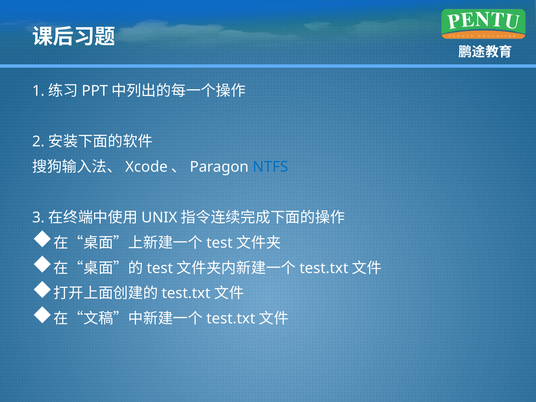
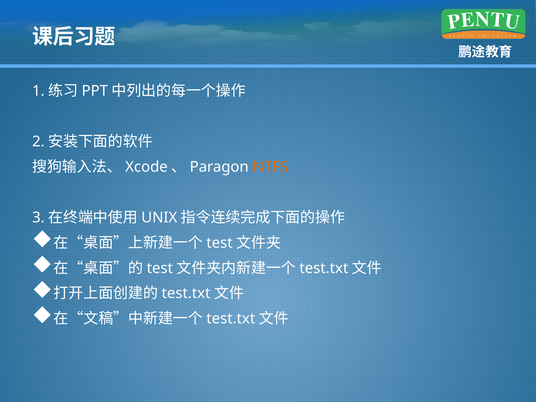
NTFS colour: blue -> orange (270, 167)
